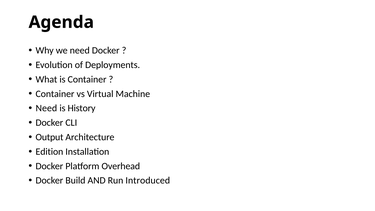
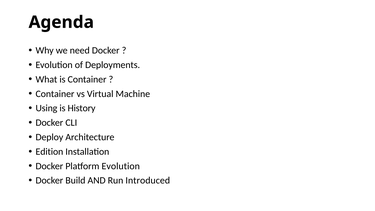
Need: Need -> Using (46, 108)
Output: Output -> Deploy (49, 137)
Platform Overhead: Overhead -> Evolution (121, 166)
